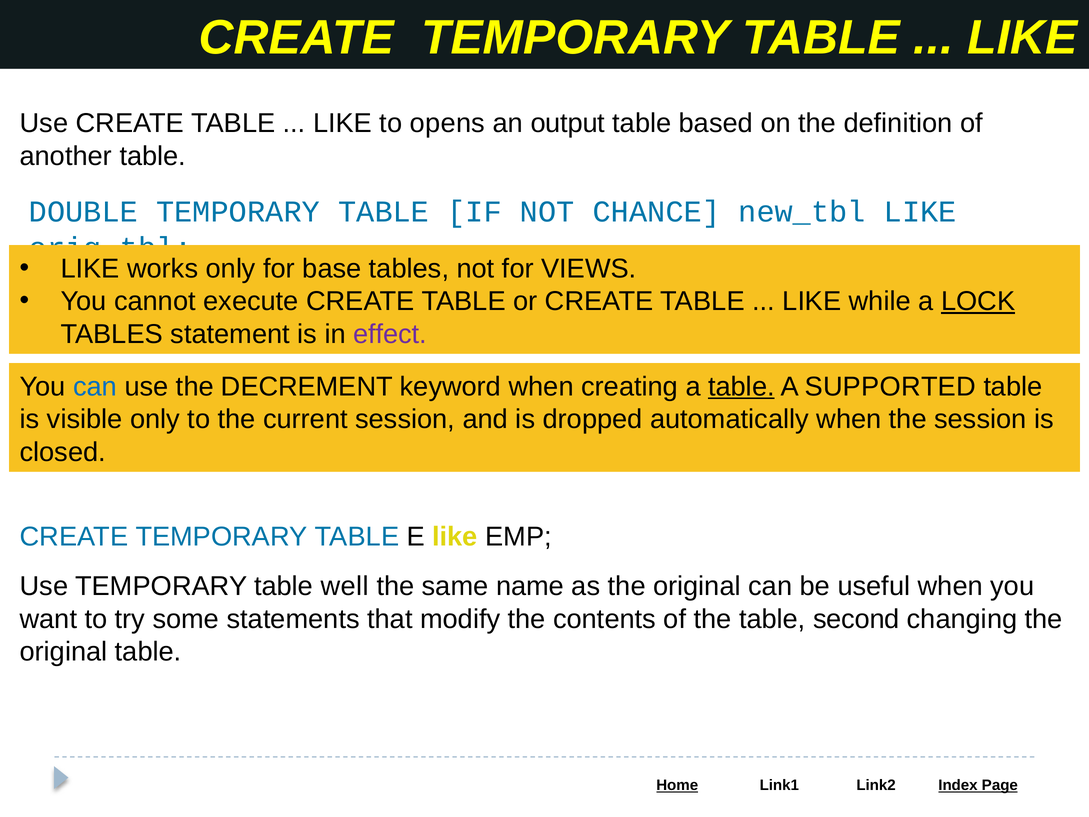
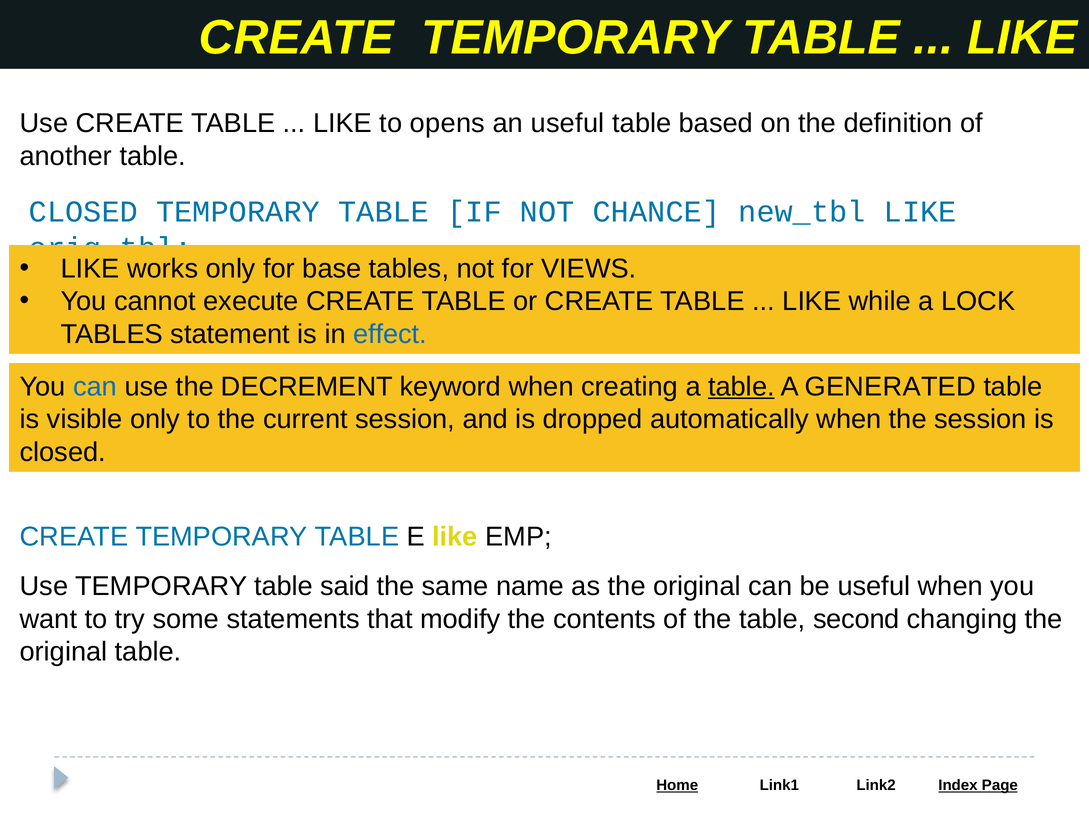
an output: output -> useful (568, 123)
DOUBLE: DOUBLE -> CLOSED (83, 212)
LOCK underline: present -> none (978, 301)
effect colour: purple -> blue (390, 334)
SUPPORTED: SUPPORTED -> GENERATED (890, 387)
well: well -> said (345, 586)
